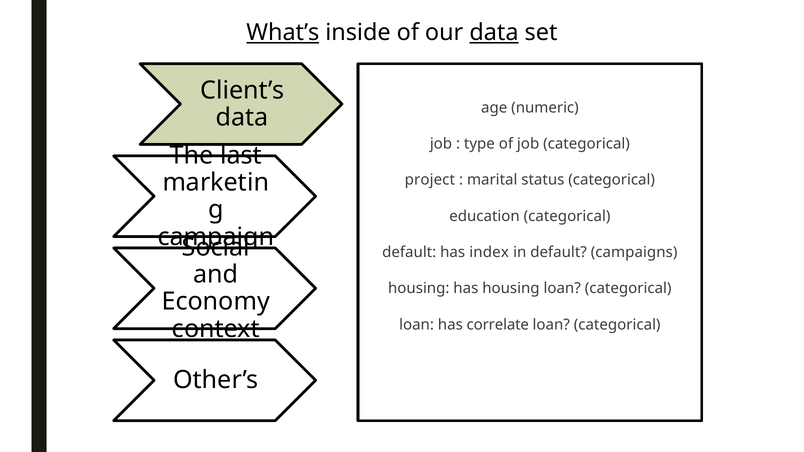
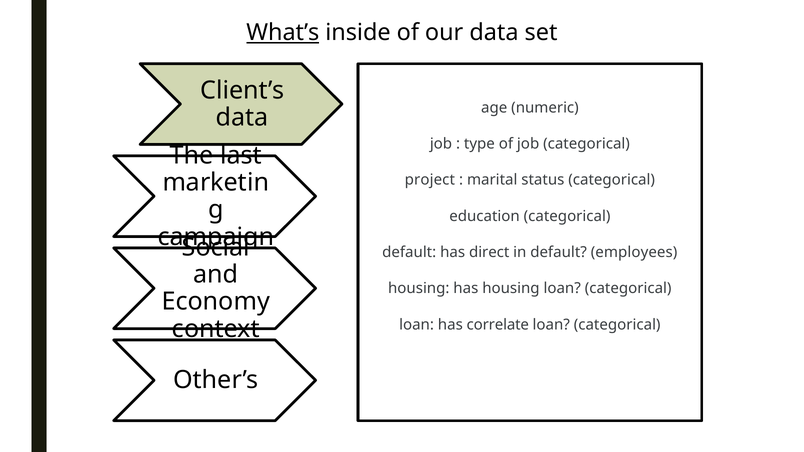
data underline: present -> none (494, 33)
index: index -> direct (489, 252)
campaigns: campaigns -> employees (634, 252)
